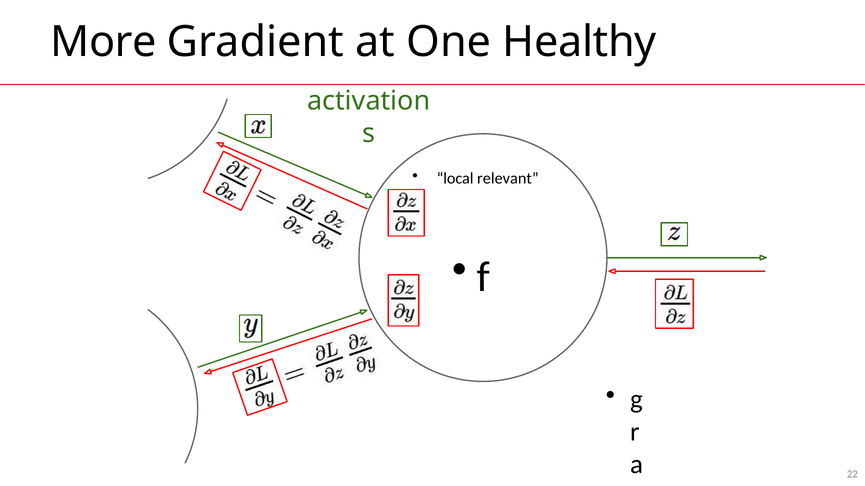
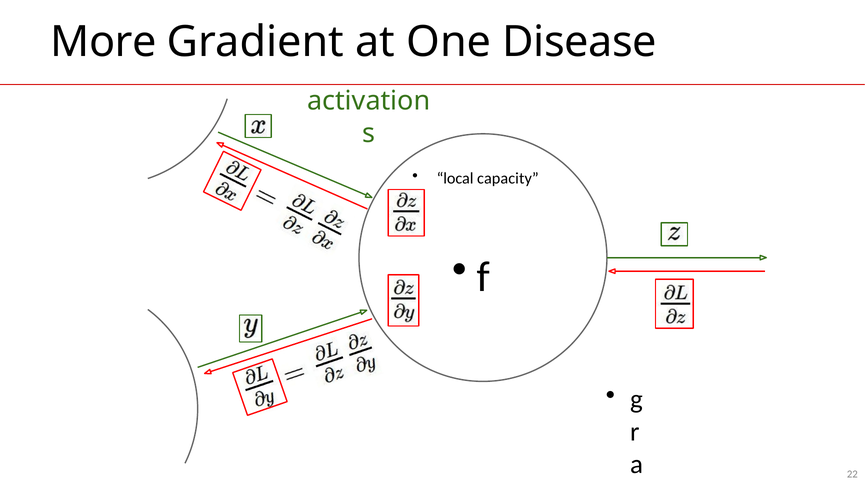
Healthy: Healthy -> Disease (579, 42)
relevant: relevant -> capacity (508, 179)
